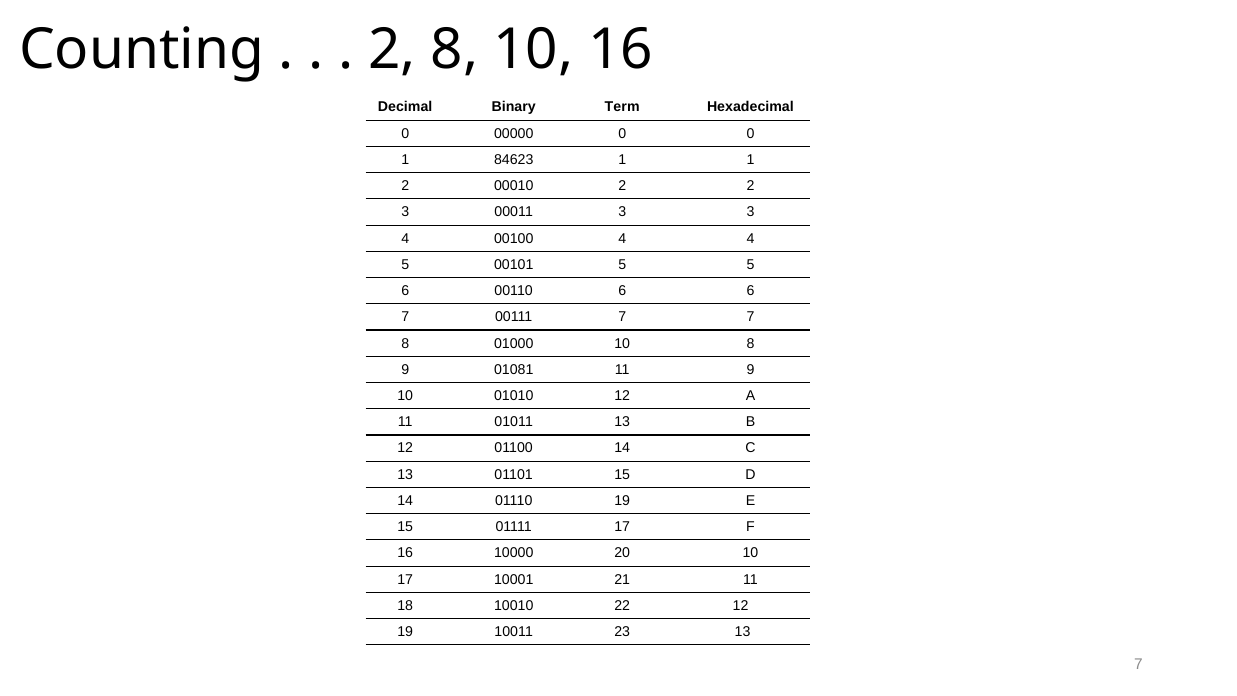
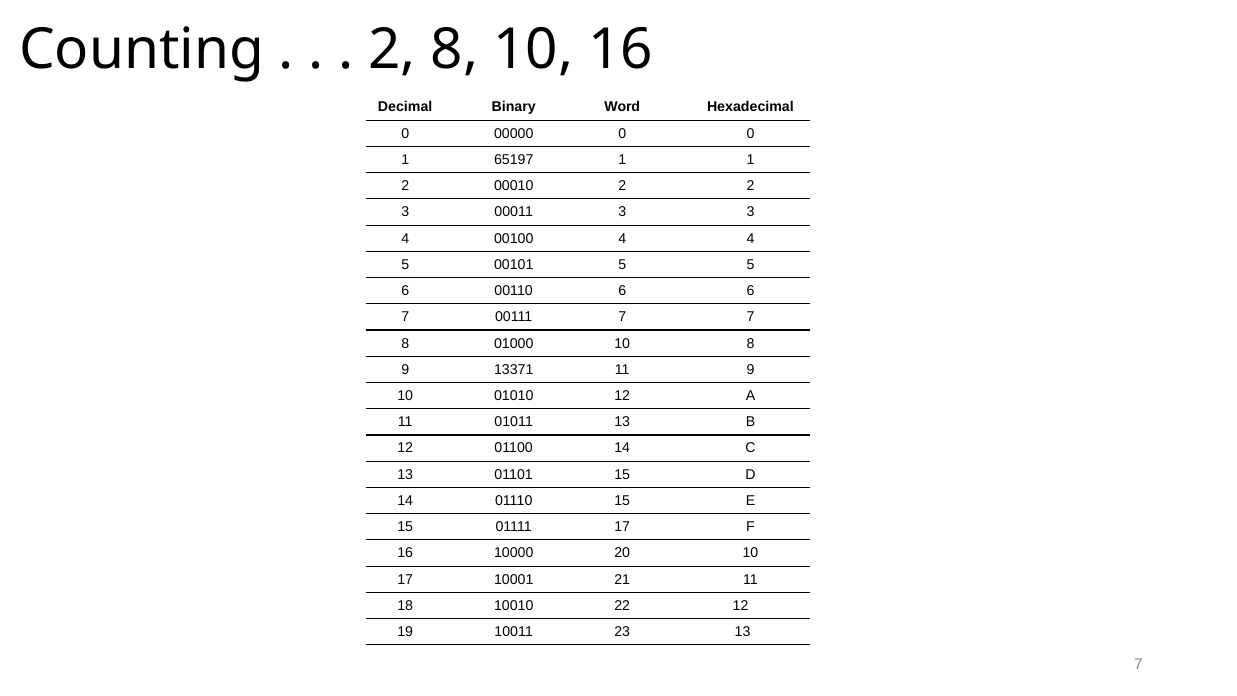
Term: Term -> Word (622, 107)
84623: 84623 -> 65197 (514, 160)
01081: 01081 -> 13371 (514, 369)
01110 19: 19 -> 15 (622, 501)
